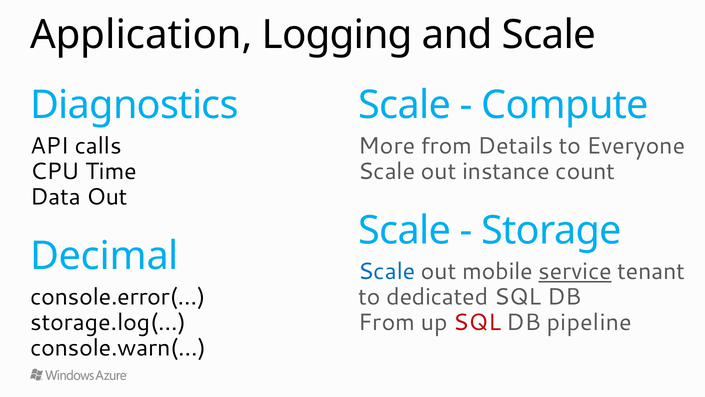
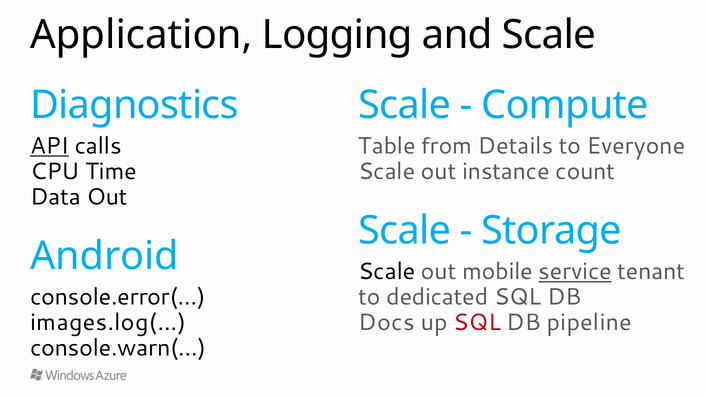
API underline: none -> present (50, 146)
More: More -> Table (387, 146)
Decimal: Decimal -> Android (104, 256)
Scale colour: blue -> black (387, 271)
storage.log(…: storage.log(… -> images.log(… (108, 322)
From: From -> Docs (387, 322)
